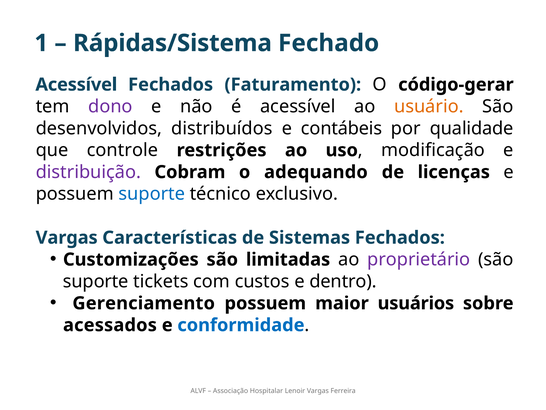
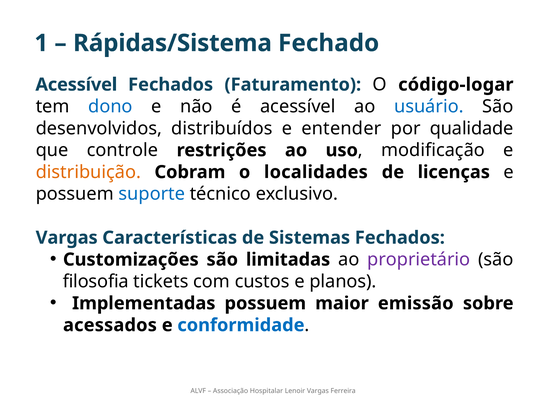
código-gerar: código-gerar -> código-logar (456, 85)
dono colour: purple -> blue (110, 106)
usuário colour: orange -> blue (429, 106)
contábeis: contábeis -> entender (341, 128)
distribuição colour: purple -> orange (88, 172)
adequando: adequando -> localidades (316, 172)
suporte: suporte -> filosofia (96, 281)
dentro: dentro -> planos (343, 281)
Gerenciamento: Gerenciamento -> Implementadas (144, 303)
usuários: usuários -> emissão (416, 303)
